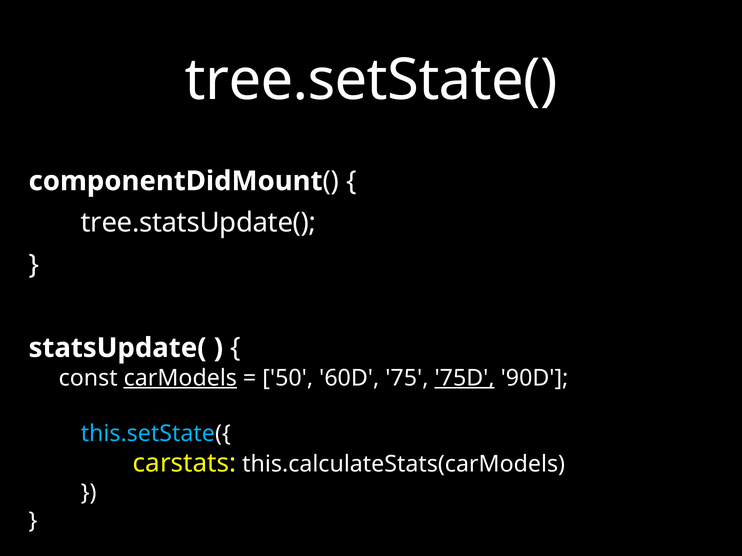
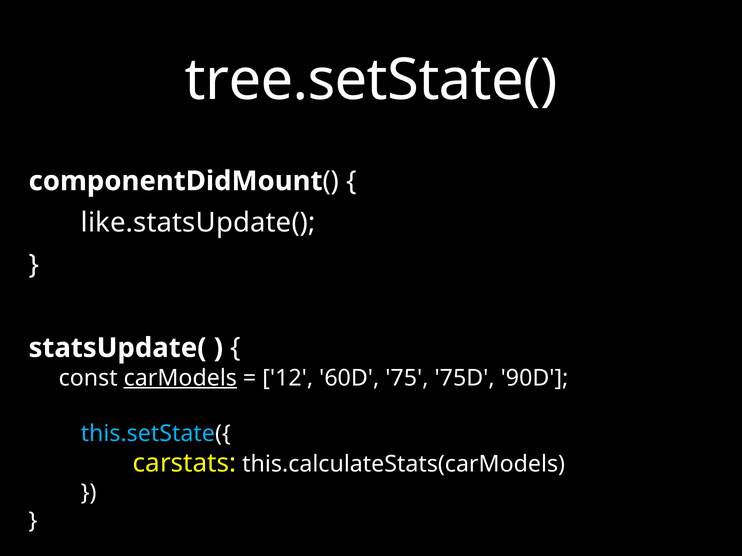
tree.statsUpdate(: tree.statsUpdate( -> like.statsUpdate( (198, 223)
50: 50 -> 12 (288, 378)
75D underline: present -> none (465, 378)
